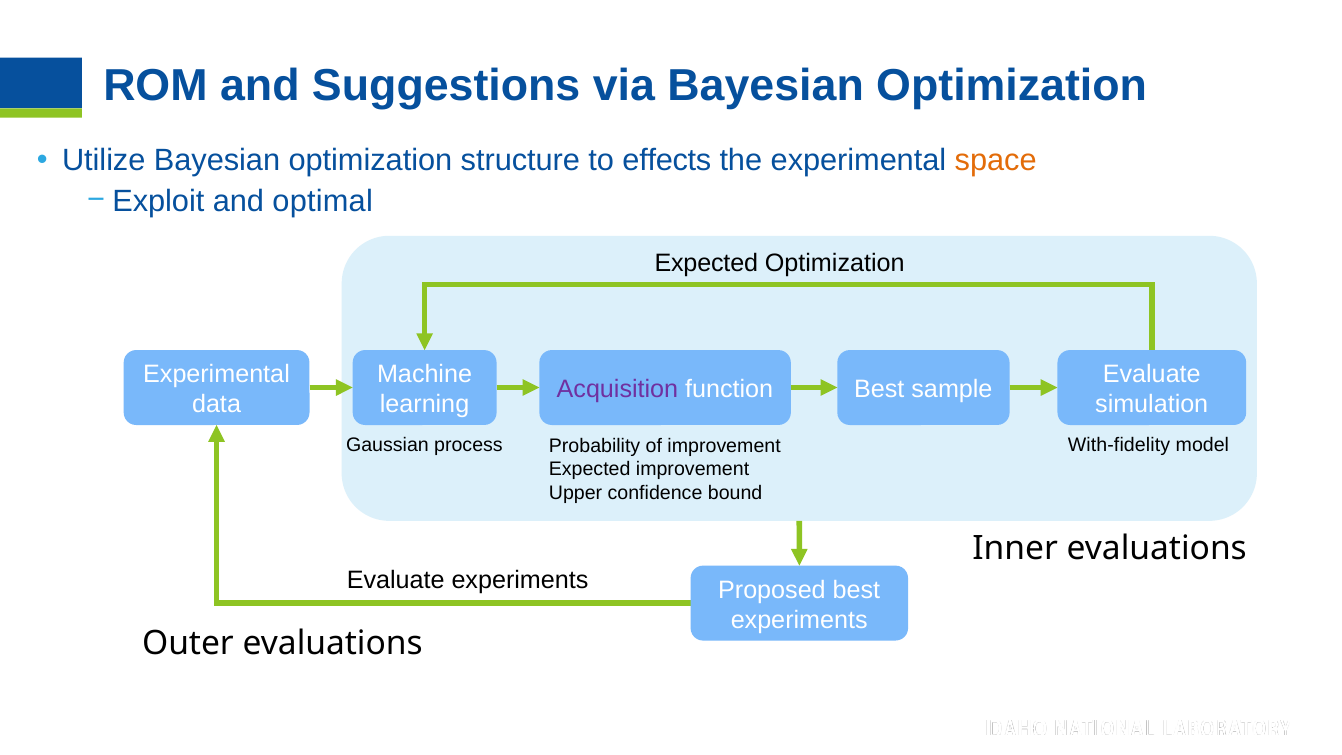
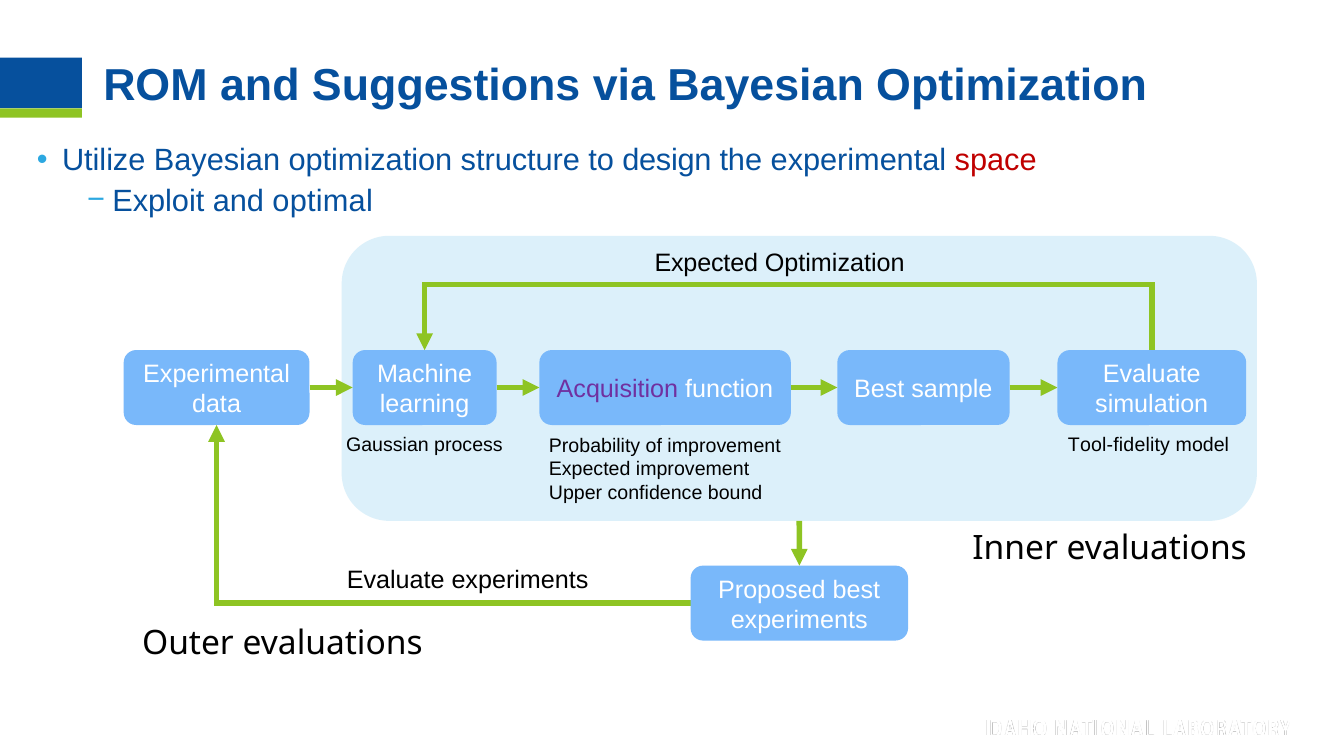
effects: effects -> design (667, 161)
space colour: orange -> red (996, 161)
With-fidelity: With-fidelity -> Tool-fidelity (1119, 445)
